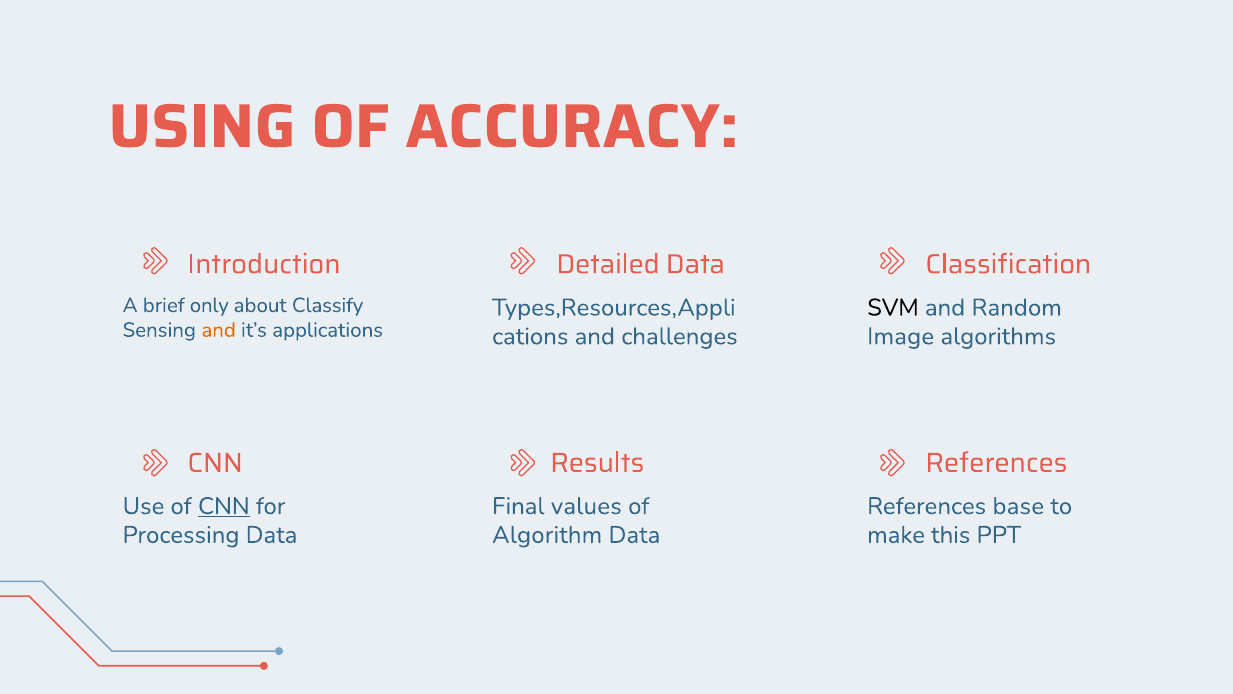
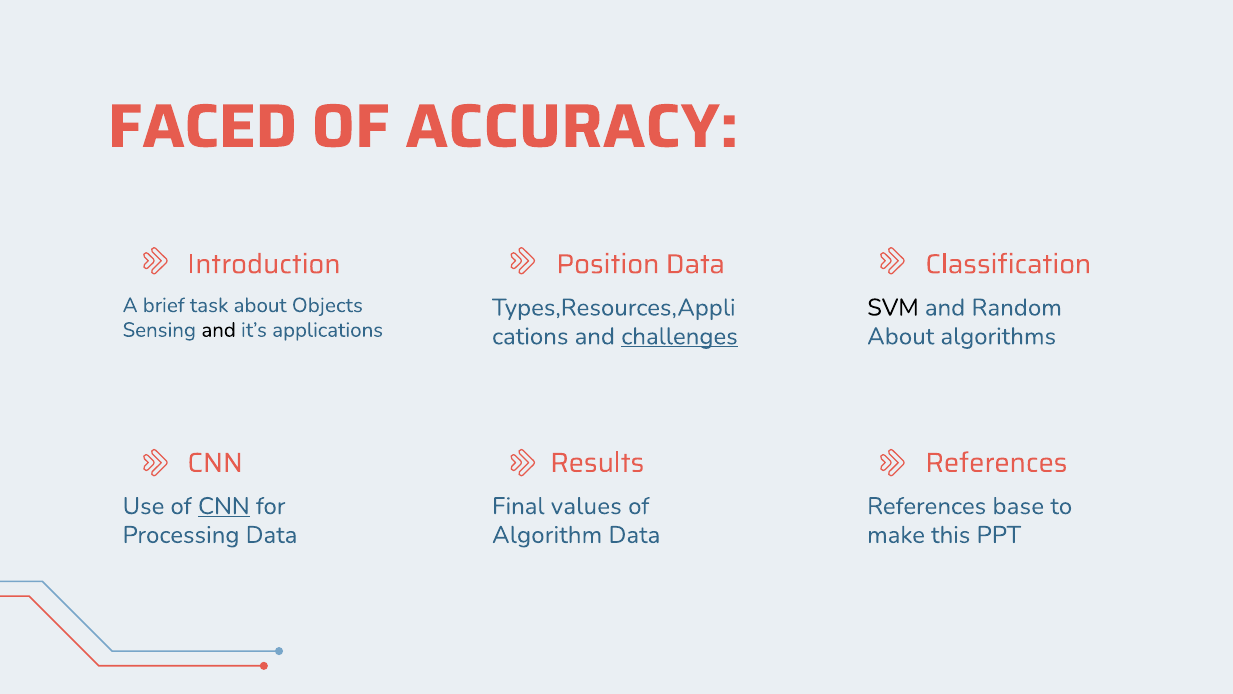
USING: USING -> FACED (203, 126)
Detailed: Detailed -> Position (608, 264)
only: only -> task (209, 305)
Classify: Classify -> Objects (327, 305)
and colour: orange -> black (219, 330)
challenges underline: none -> present (680, 336)
Image: Image -> About (901, 336)
